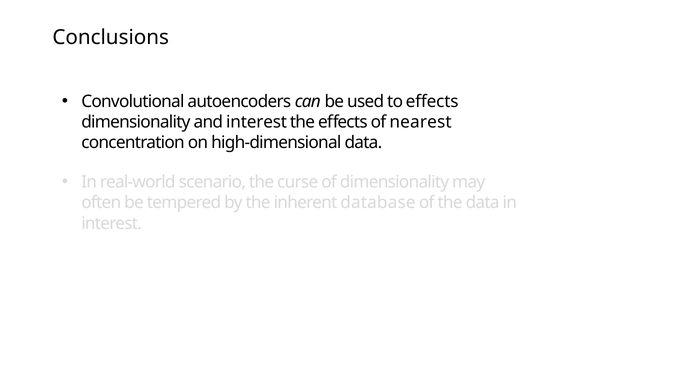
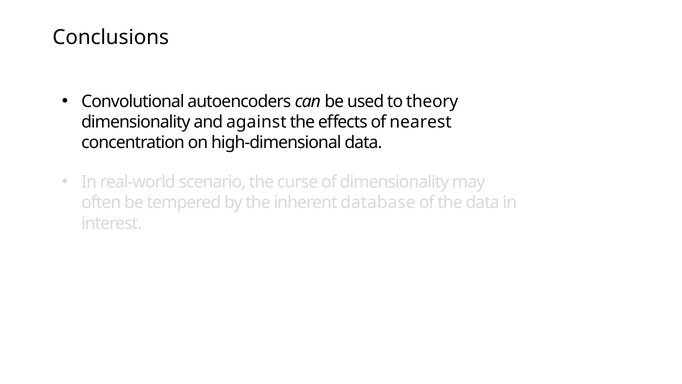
to effects: effects -> theory (432, 101)
and interest: interest -> against (256, 122)
